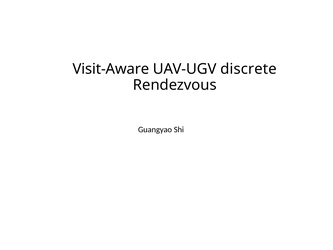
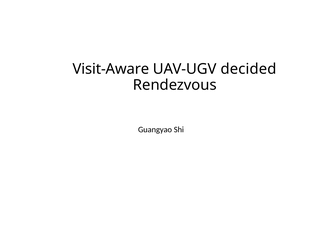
discrete: discrete -> decided (249, 69)
